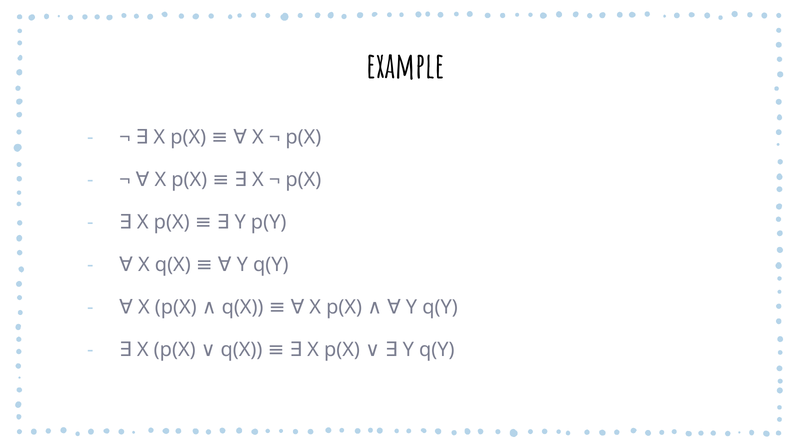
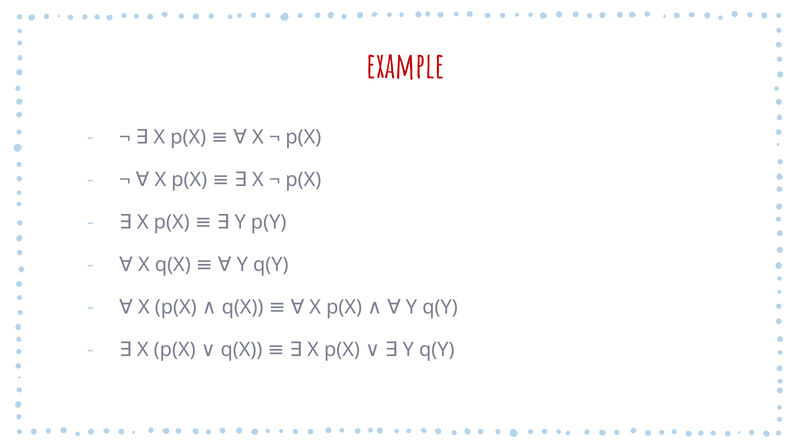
example colour: black -> red (405, 67)
